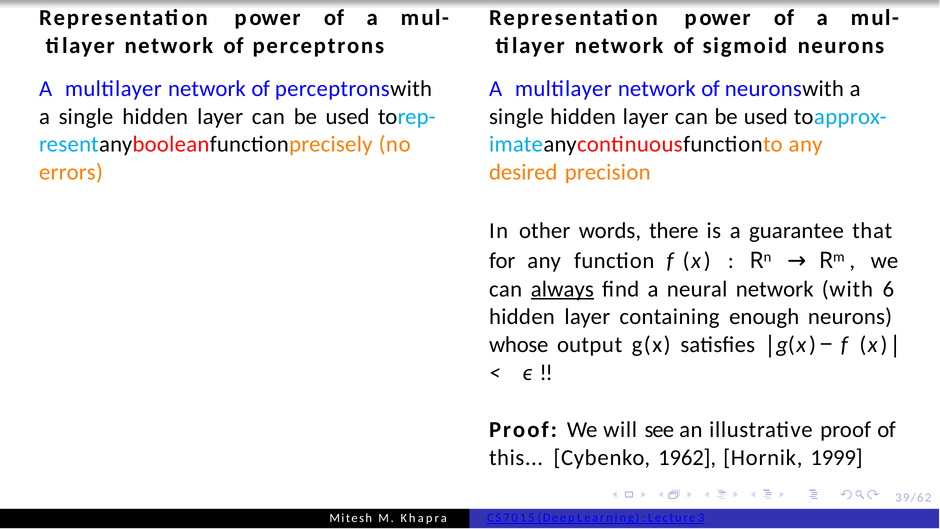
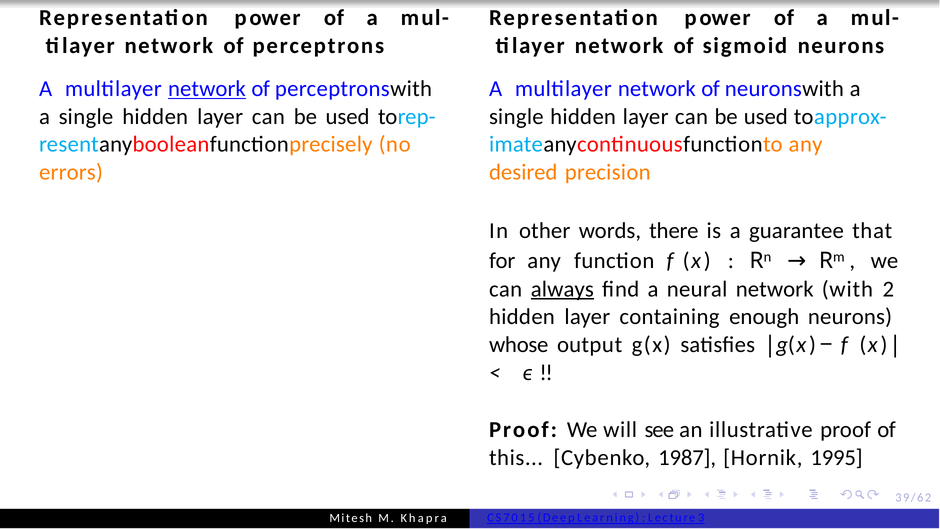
network underline: none -> present (207, 89)
6: 6 -> 2 (888, 289)
1962: 1962 -> 1987 (687, 458)
1999: 1999 -> 1995 (837, 458)
